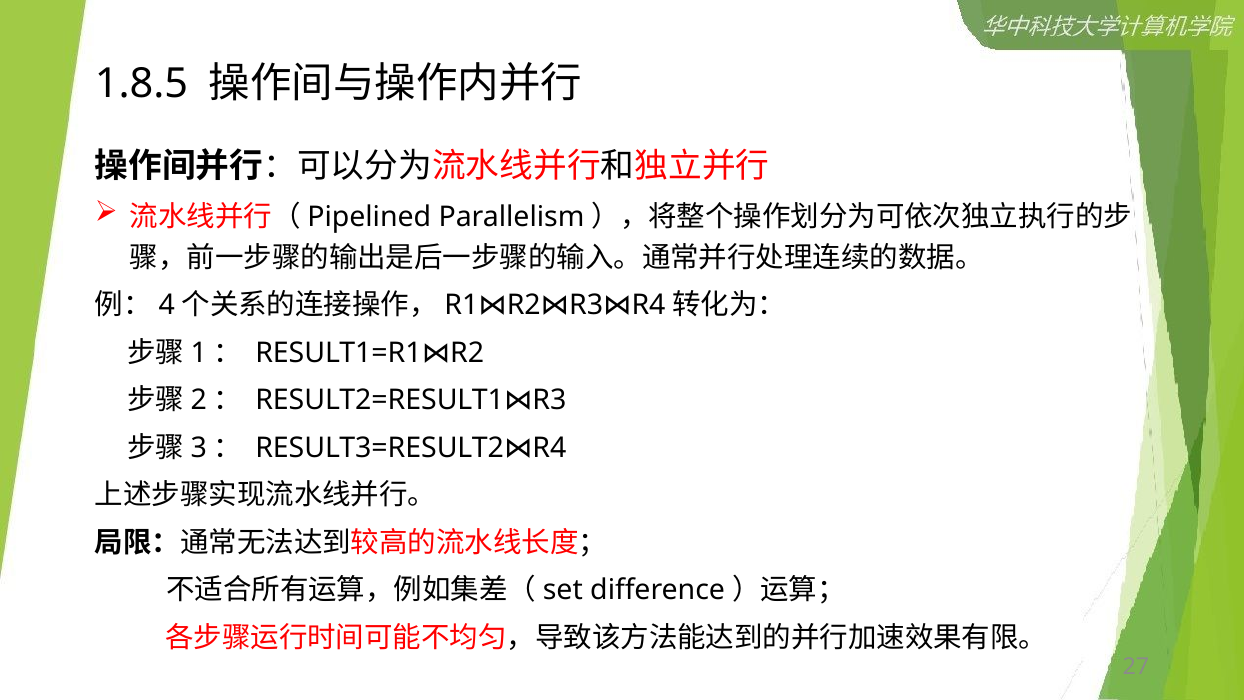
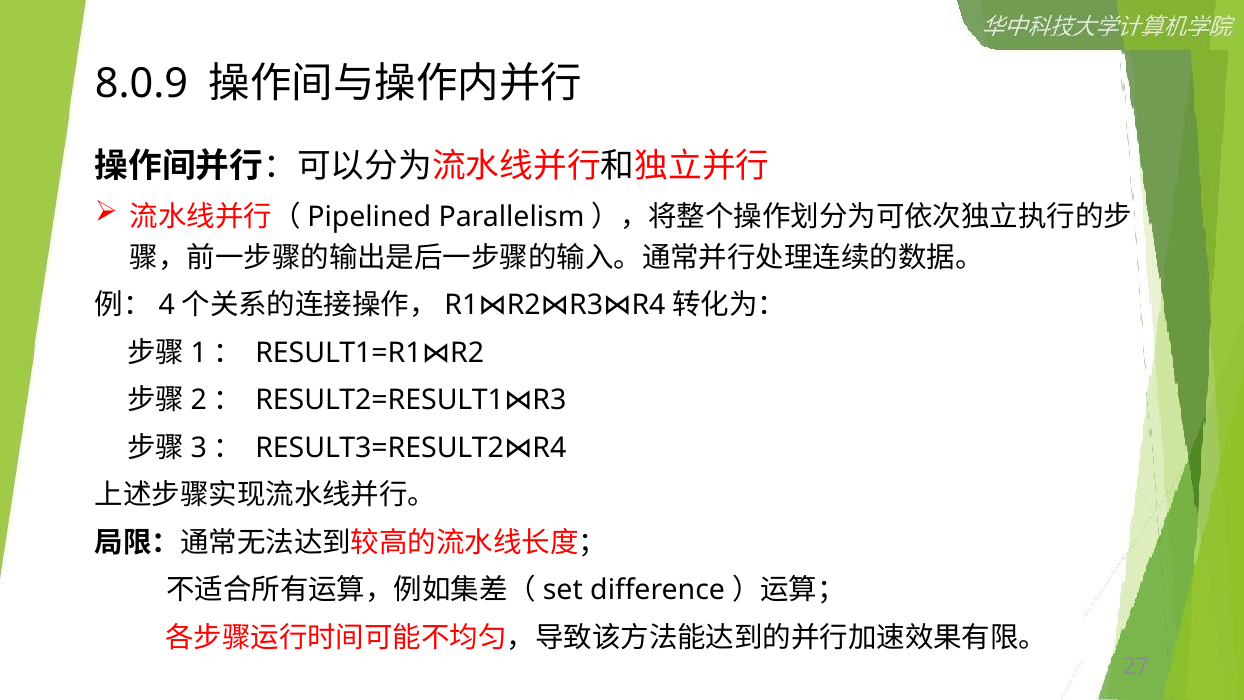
1.8.5: 1.8.5 -> 8.0.9 (142, 84)
